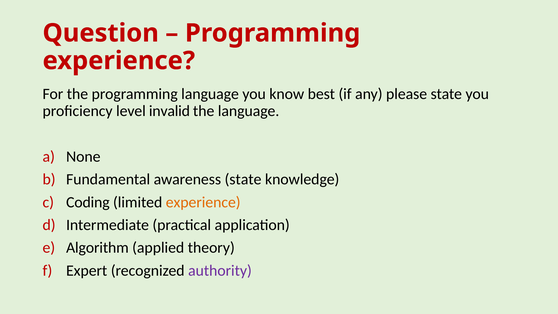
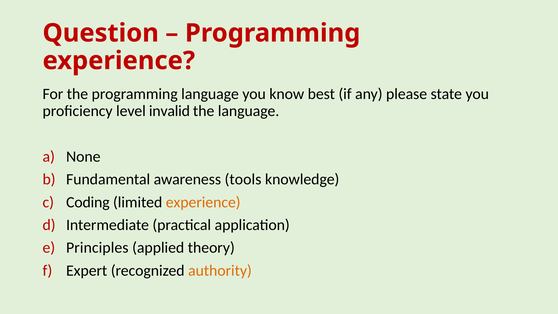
awareness state: state -> tools (243, 179)
Algorithm: Algorithm -> Principles (97, 248)
authority colour: purple -> orange (220, 270)
